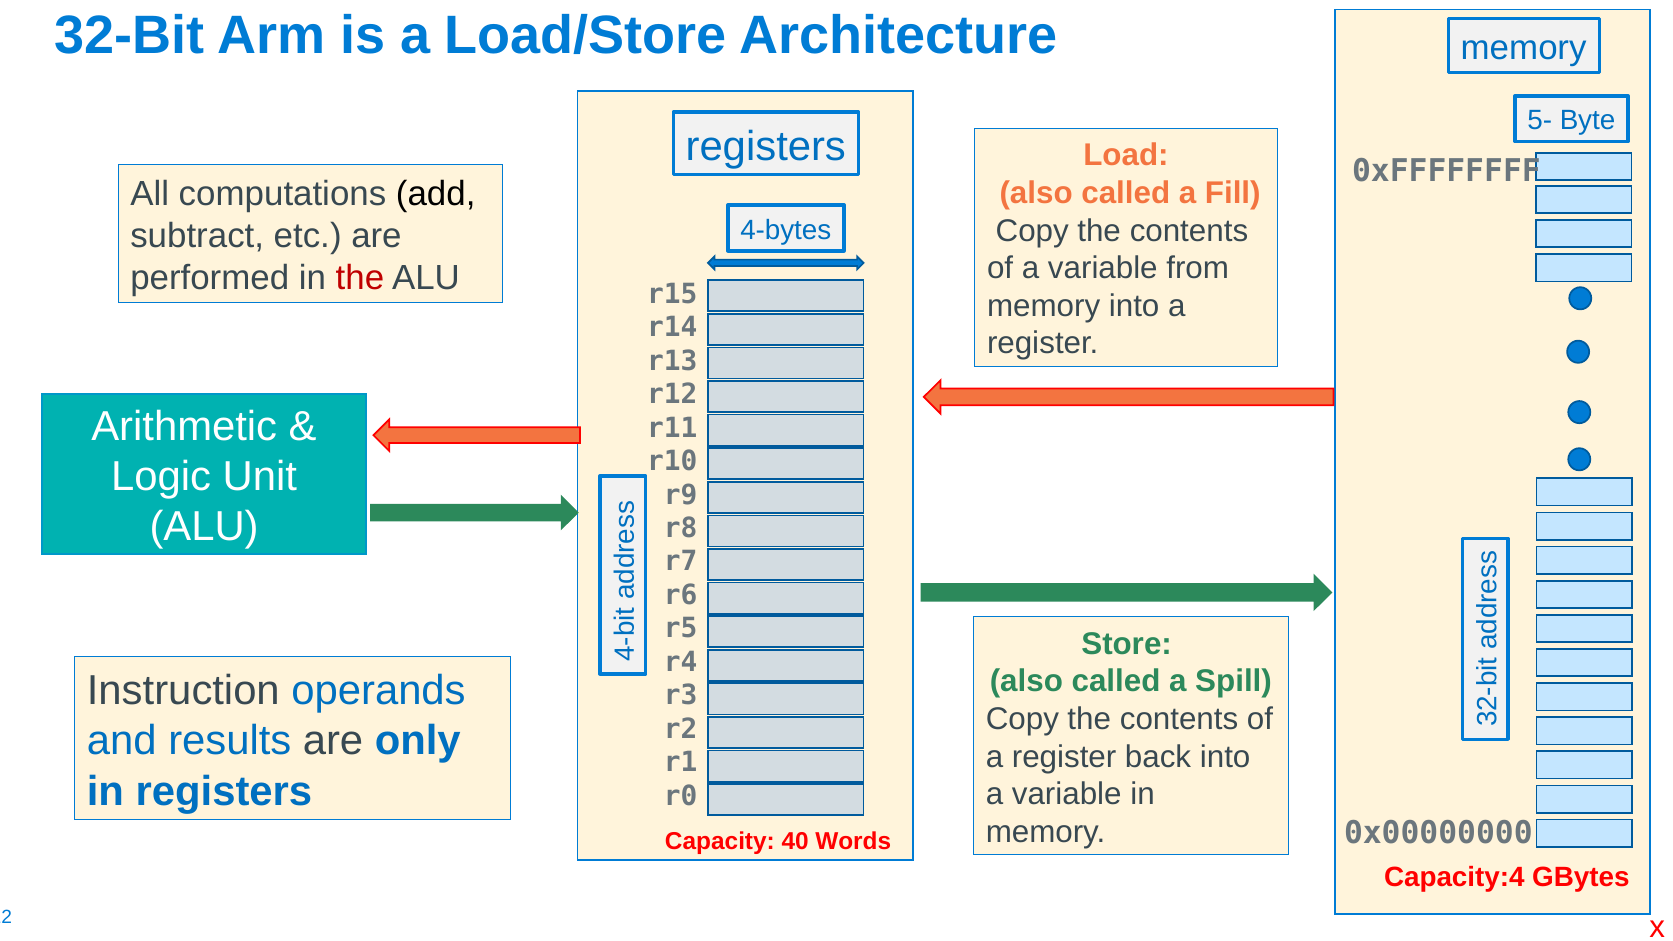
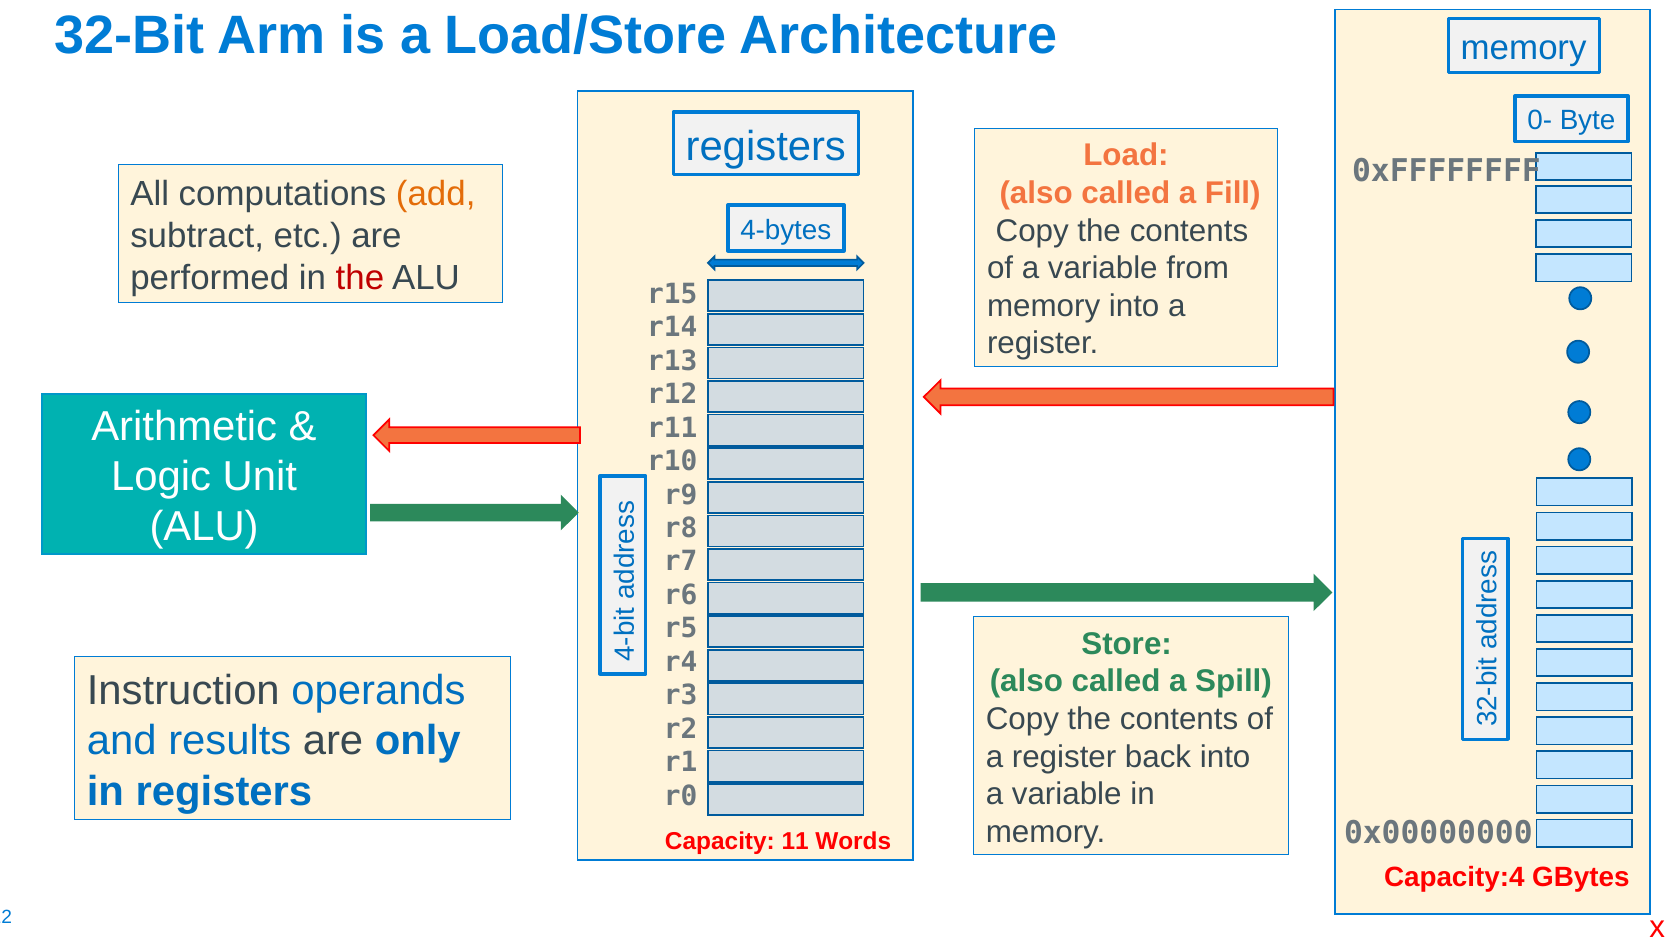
5-: 5- -> 0- (1540, 121)
add colour: black -> orange (436, 194)
40: 40 -> 11 (795, 841)
